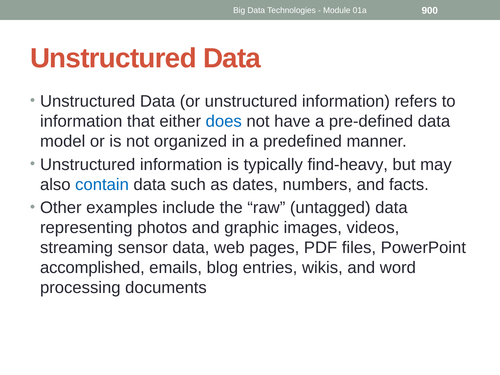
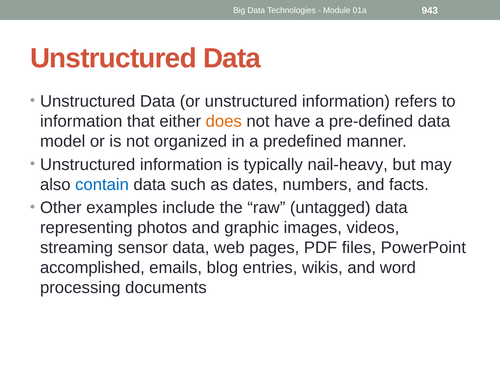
900: 900 -> 943 (430, 11)
does colour: blue -> orange (224, 121)
find-heavy: find-heavy -> nail-heavy (348, 164)
